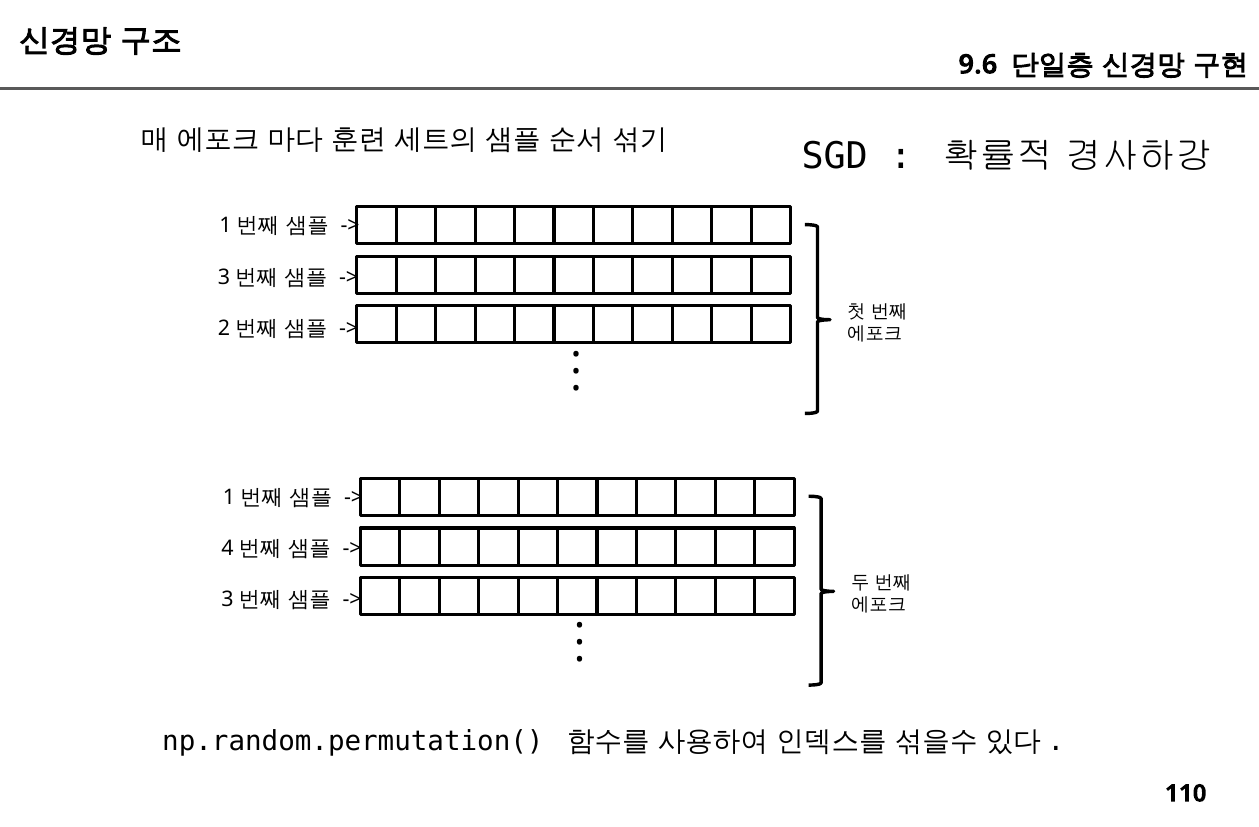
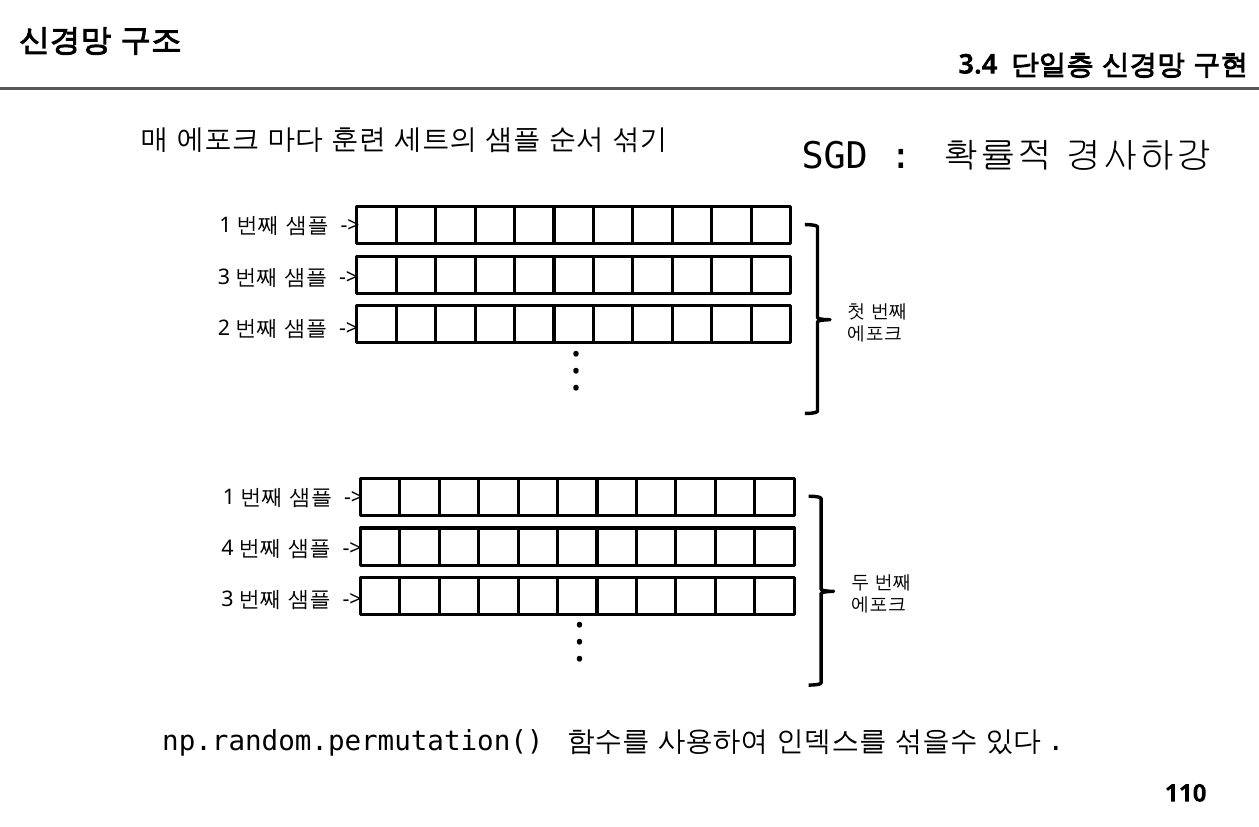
9.6: 9.6 -> 3.4 (978, 65)
